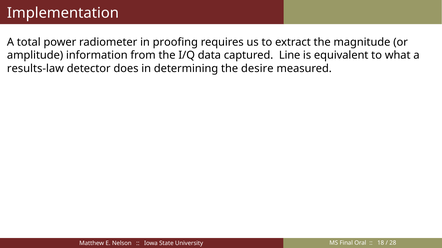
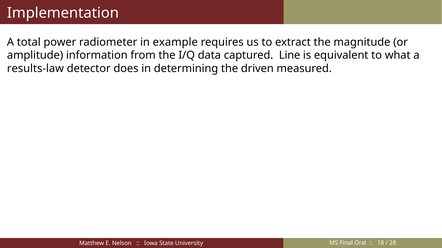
proofing: proofing -> example (175, 42)
desire: desire -> driven (257, 69)
